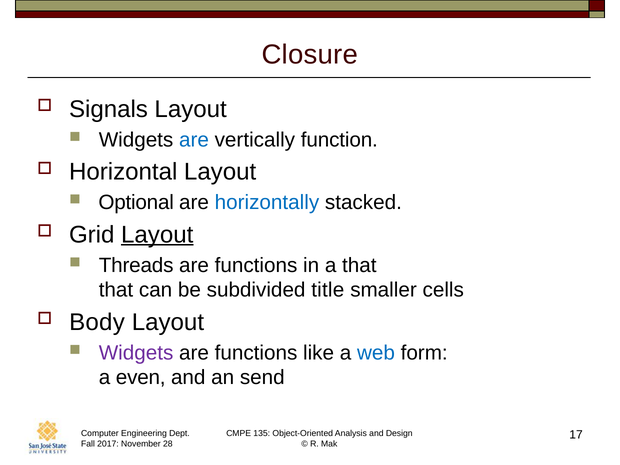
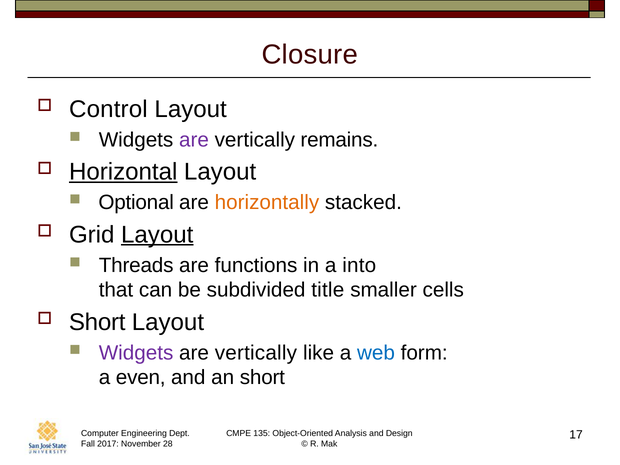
Signals: Signals -> Control (108, 109)
are colour: blue -> purple (194, 140)
function: function -> remains (339, 140)
Horizontal underline: none -> present (123, 172)
horizontally colour: blue -> orange (267, 203)
a that: that -> into (359, 265)
Body: Body -> Short (97, 322)
functions: functions -> vertically (256, 353)
an send: send -> short (262, 378)
